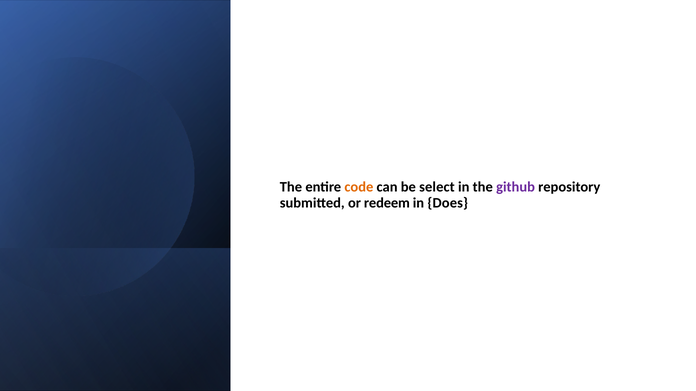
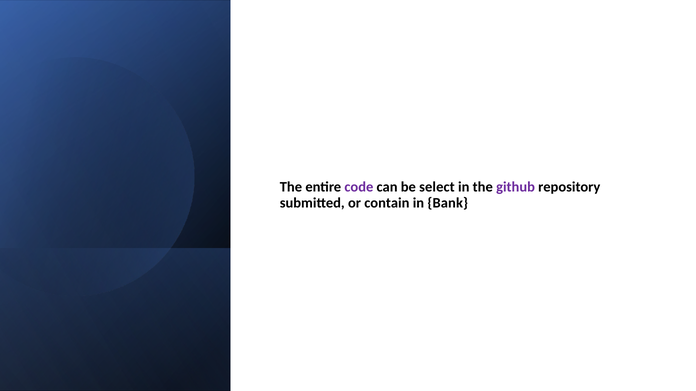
code colour: orange -> purple (359, 187)
redeem: redeem -> contain (387, 203)
Does: Does -> Bank (448, 203)
